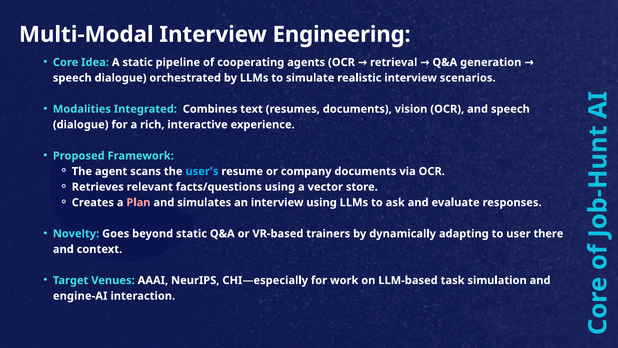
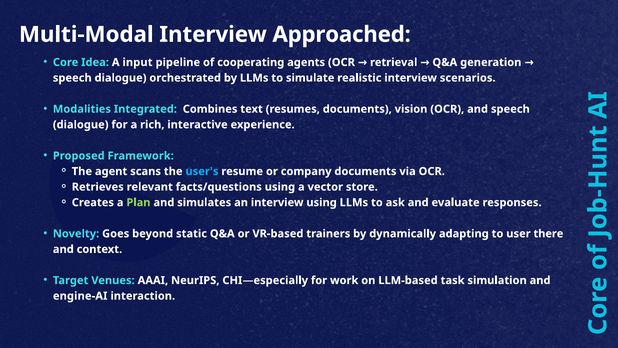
Engineering: Engineering -> Approached (342, 34)
A static: static -> input (138, 62)
Plan colour: pink -> light green (138, 202)
